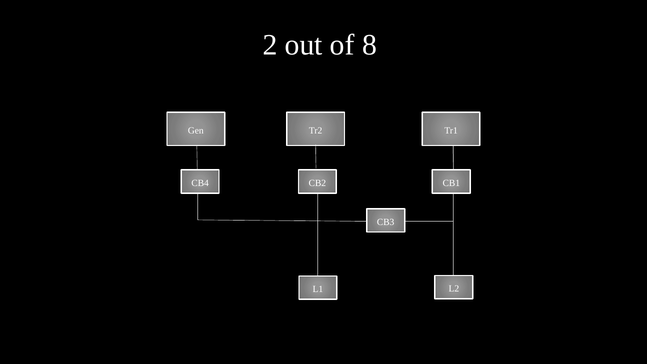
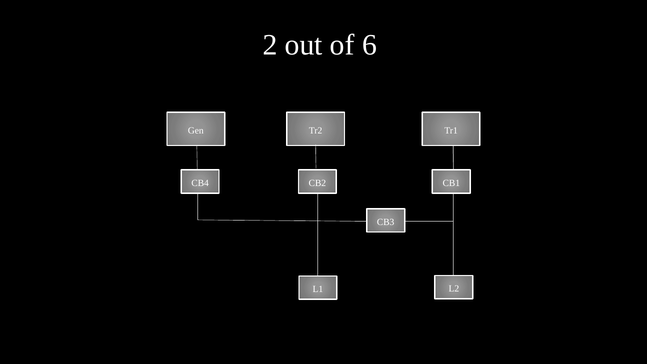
8: 8 -> 6 (369, 45)
